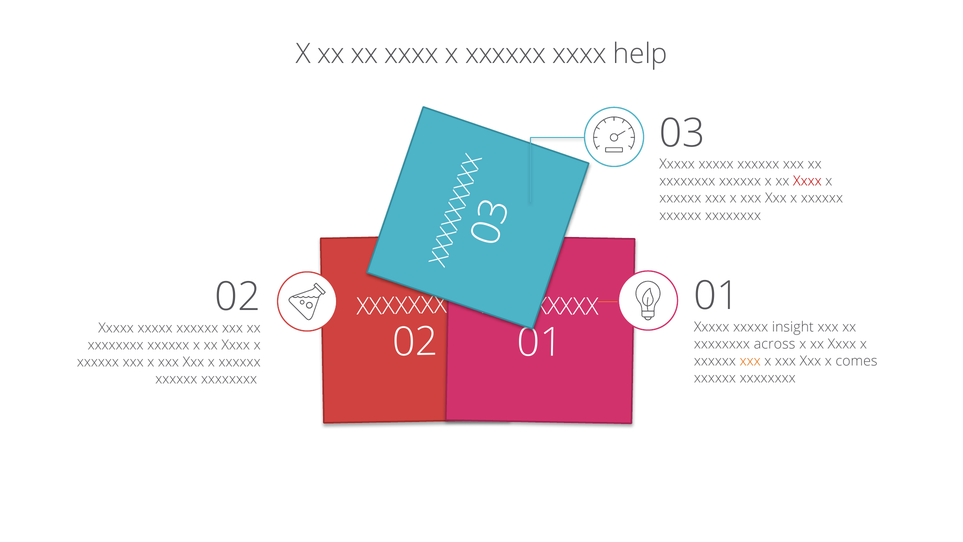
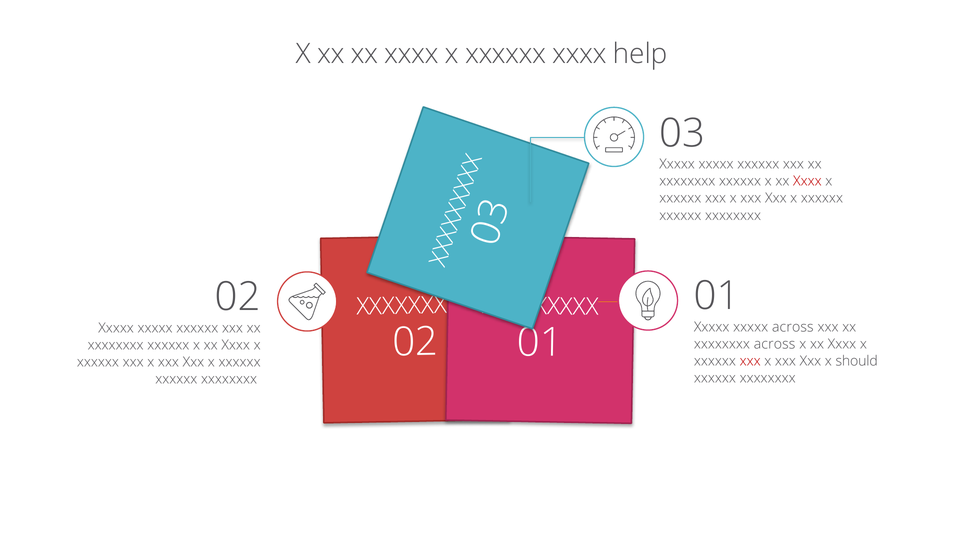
xxxxx insight: insight -> across (793, 327)
xxx colour: orange -> red (750, 361)
comes: comes -> should (857, 361)
